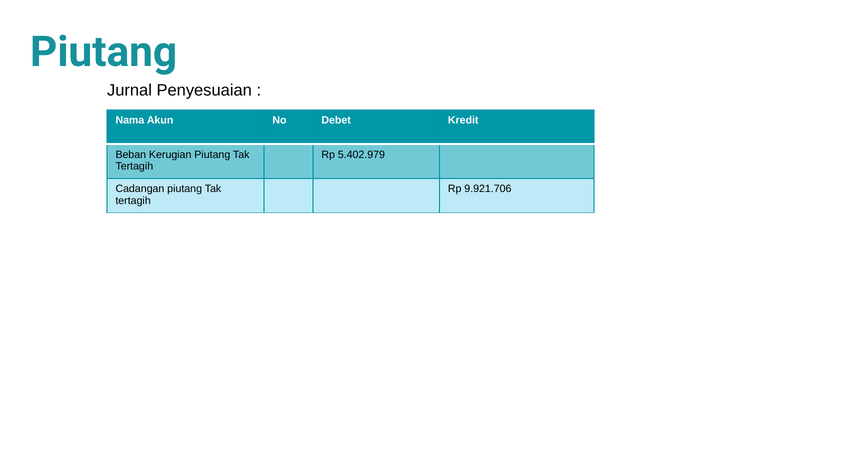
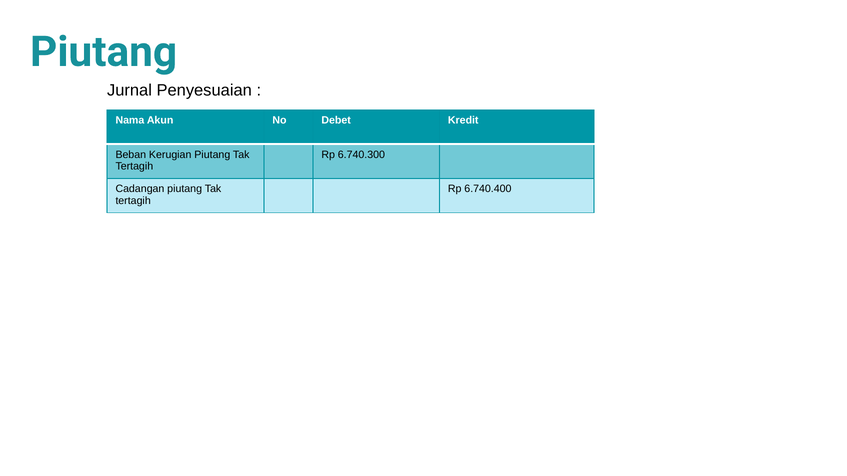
5.402.979: 5.402.979 -> 6.740.300 (361, 155)
9.921.706: 9.921.706 -> 6.740.400 (488, 189)
